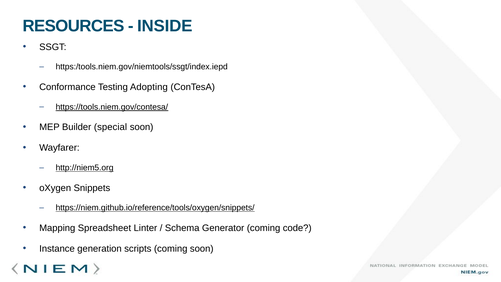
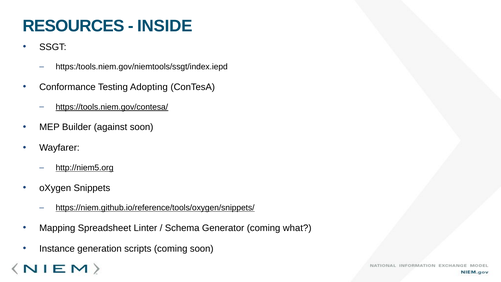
special: special -> against (111, 127)
code: code -> what (297, 228)
